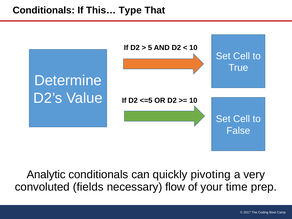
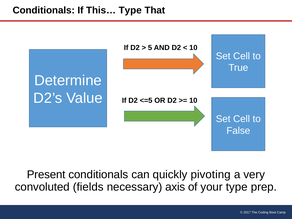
Analytic: Analytic -> Present (46, 175)
flow: flow -> axis (175, 187)
your time: time -> type (237, 187)
